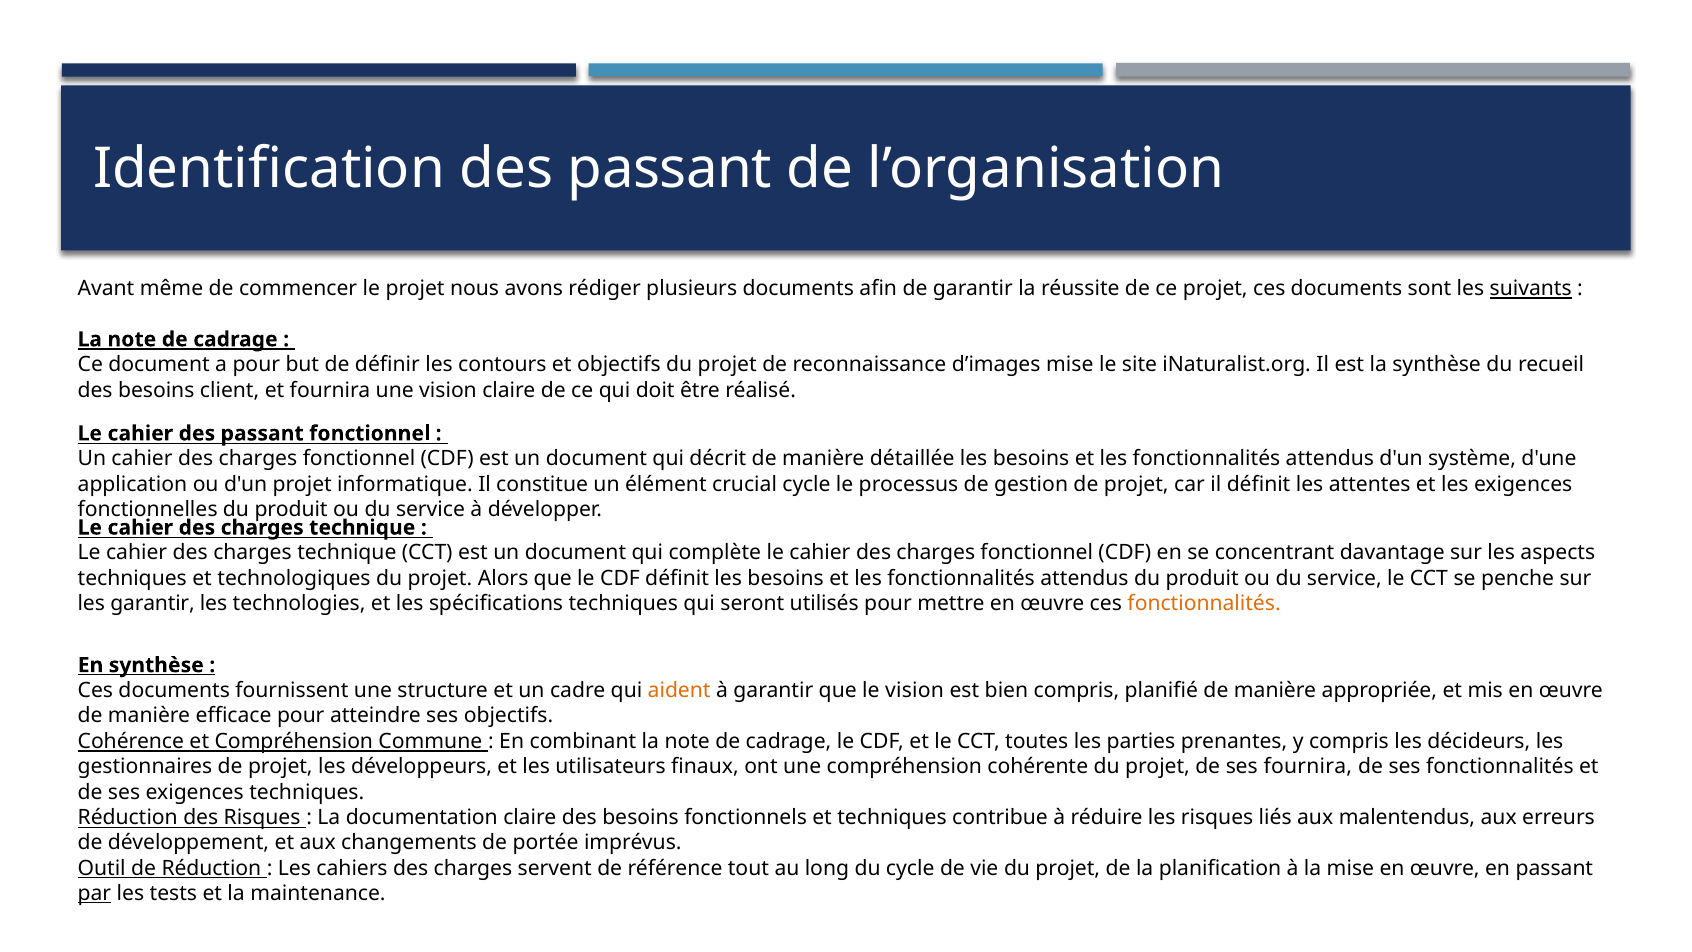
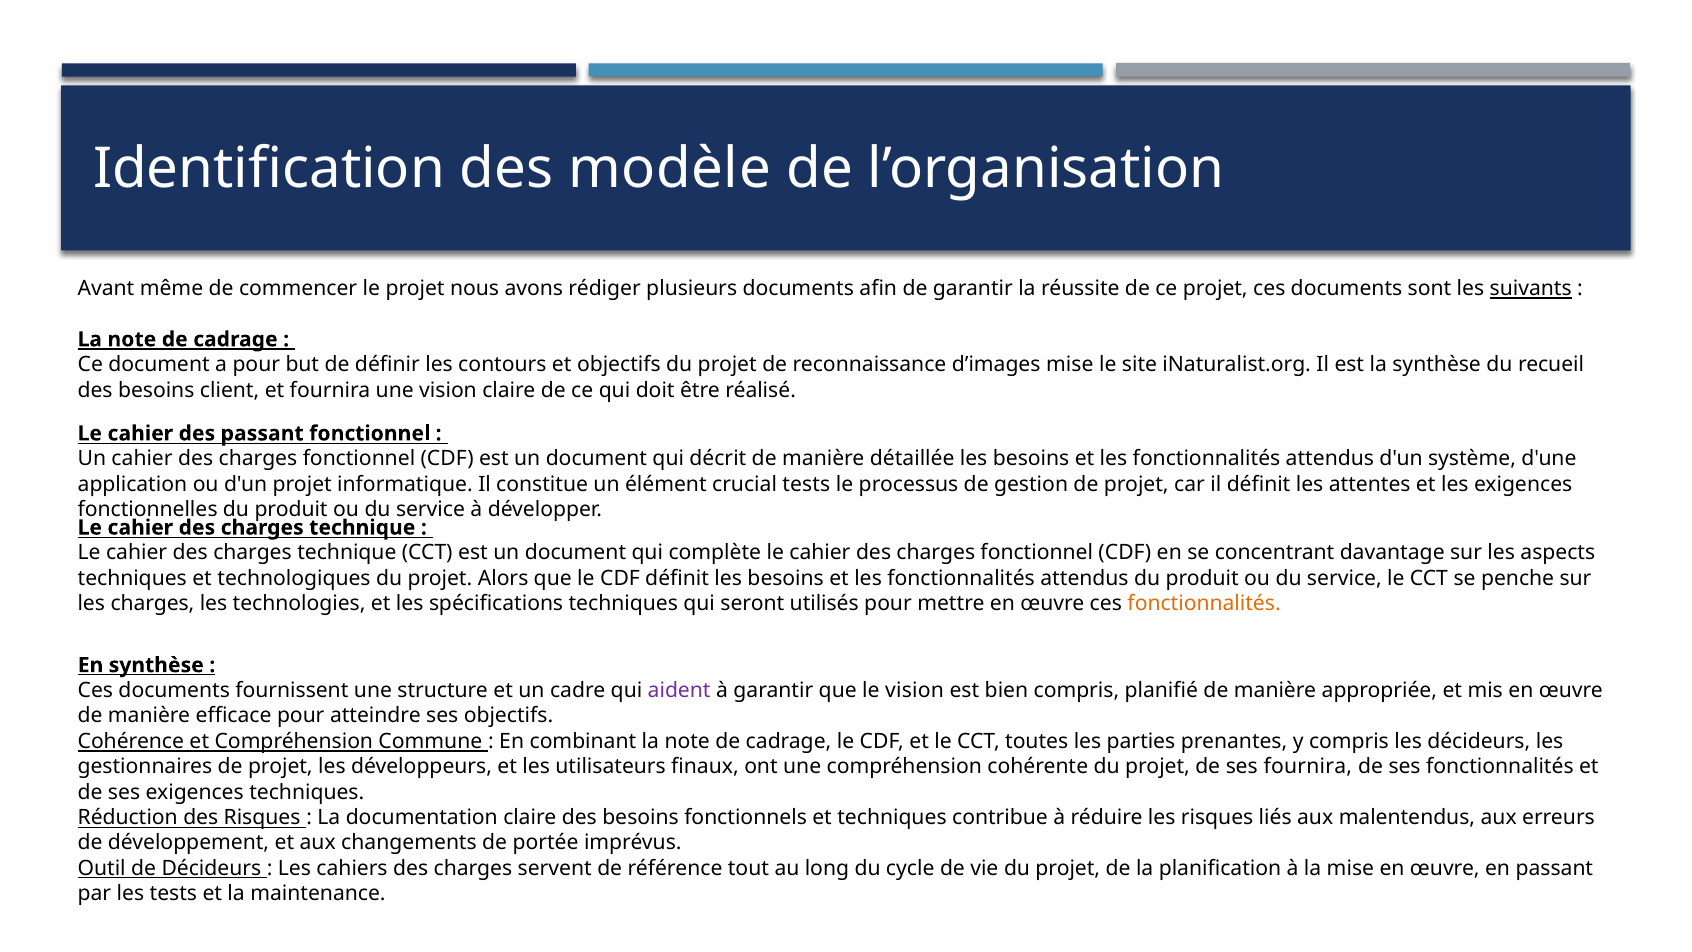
Identification des passant: passant -> modèle (670, 169)
crucial cycle: cycle -> tests (806, 484)
les garantir: garantir -> charges (152, 604)
aident colour: orange -> purple (679, 690)
de Réduction: Réduction -> Décideurs (211, 868)
par underline: present -> none (94, 893)
